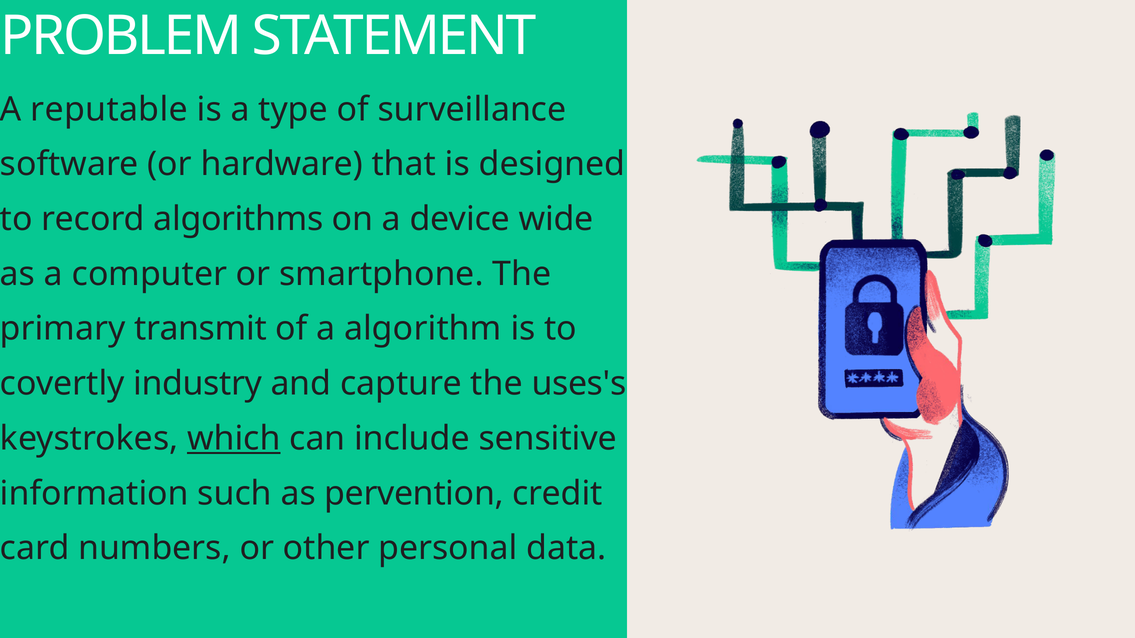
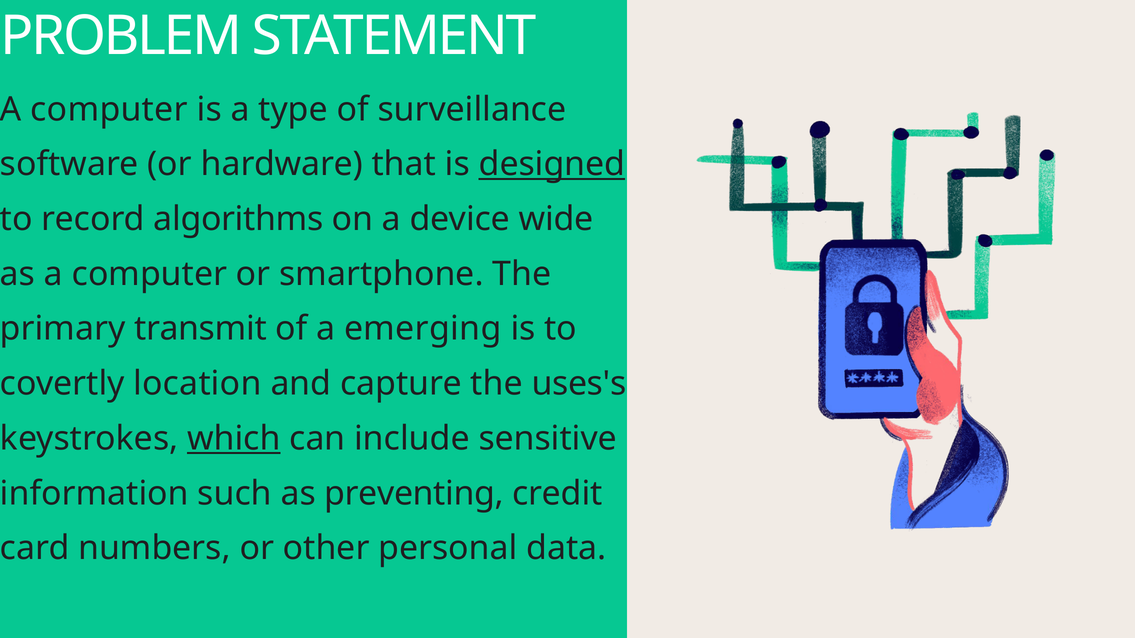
reputable: reputable -> computer (109, 109)
designed underline: none -> present (552, 164)
algorithm: algorithm -> emerging (423, 329)
industry: industry -> location (197, 384)
pervention: pervention -> preventing (414, 494)
